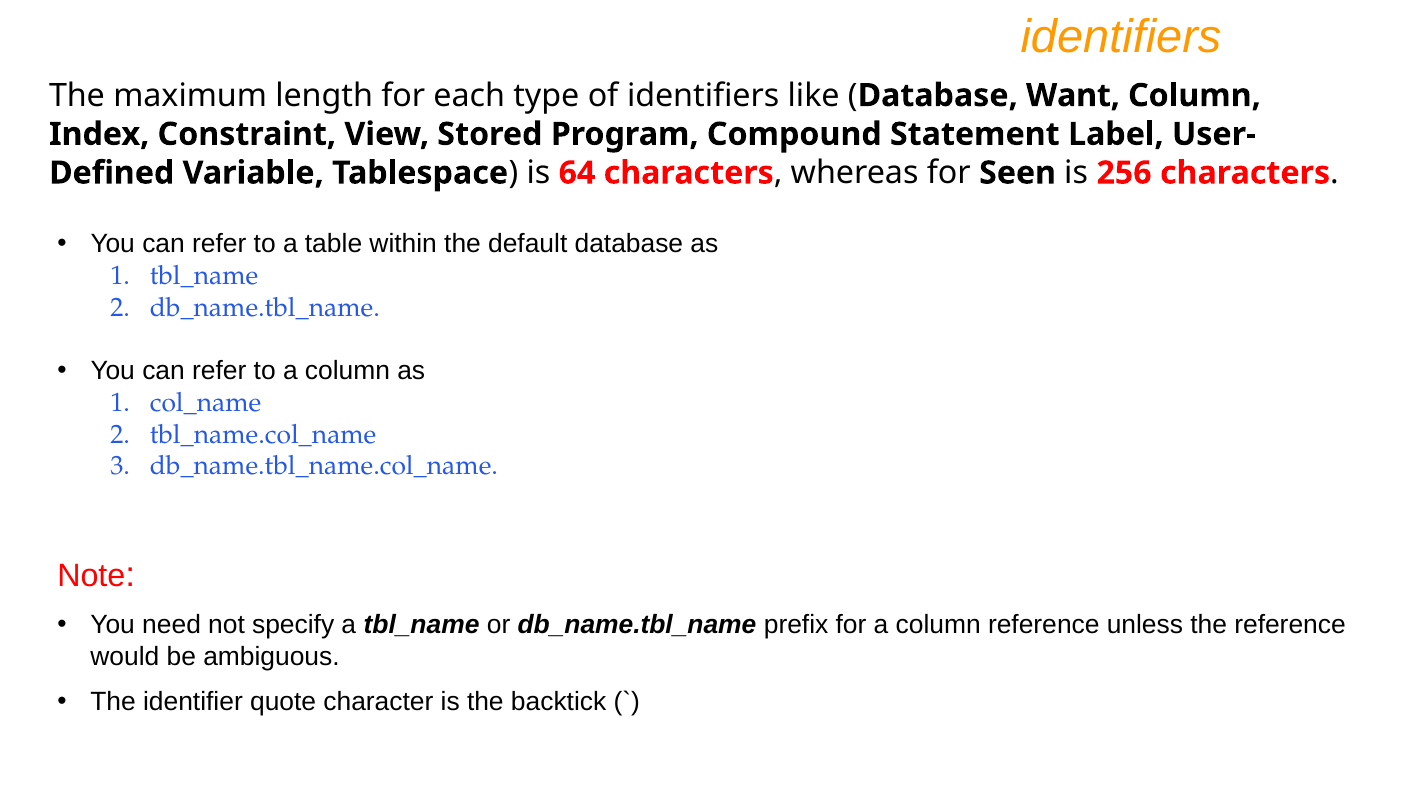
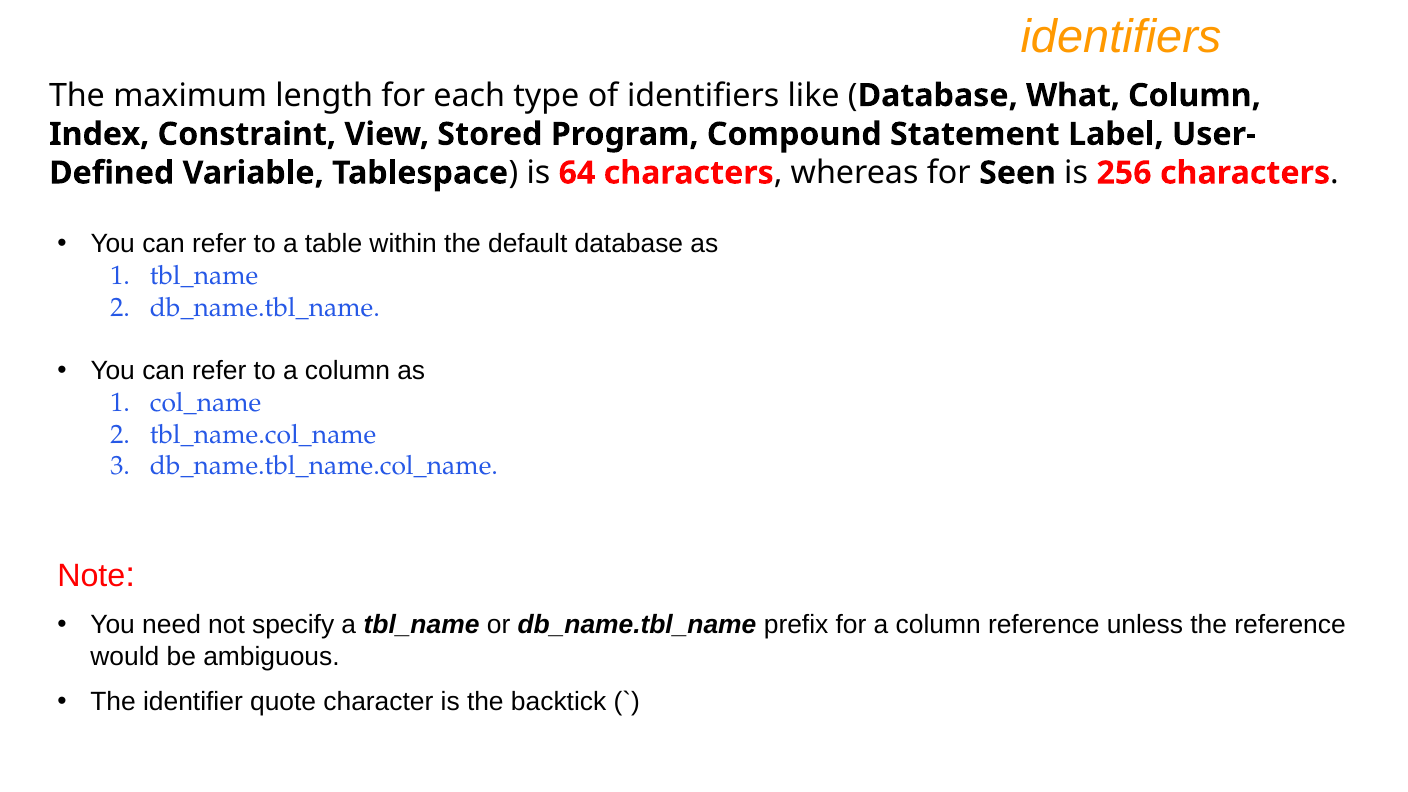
Want: Want -> What (1073, 95)
